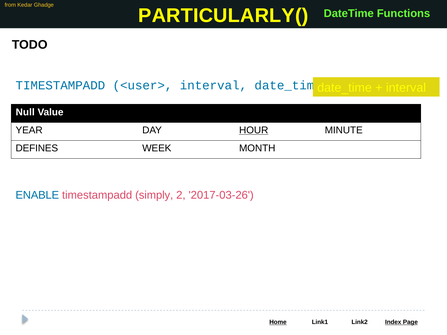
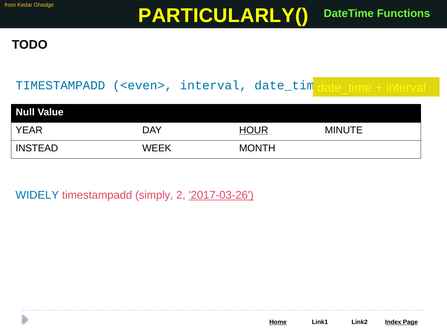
<user>: <user> -> <even> (142, 86)
DEFINES: DEFINES -> INSTEAD (37, 148)
ENABLE: ENABLE -> WIDELY (37, 195)
2017-03-26 underline: none -> present (221, 195)
